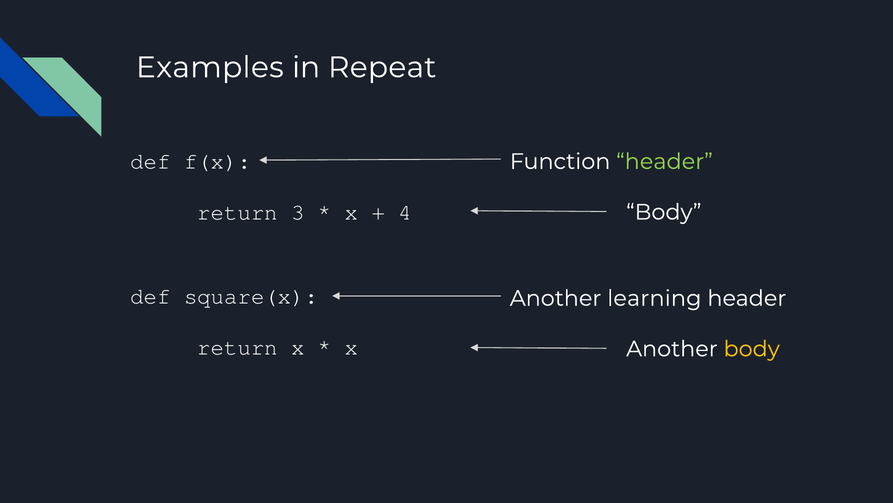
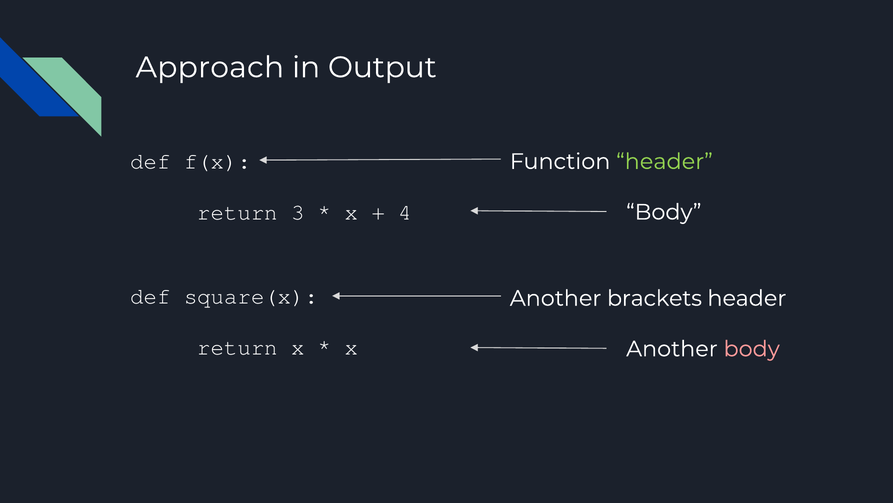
Examples: Examples -> Approach (210, 67)
Repeat: Repeat -> Output (382, 67)
learning: learning -> brackets (655, 298)
body colour: yellow -> pink (752, 349)
